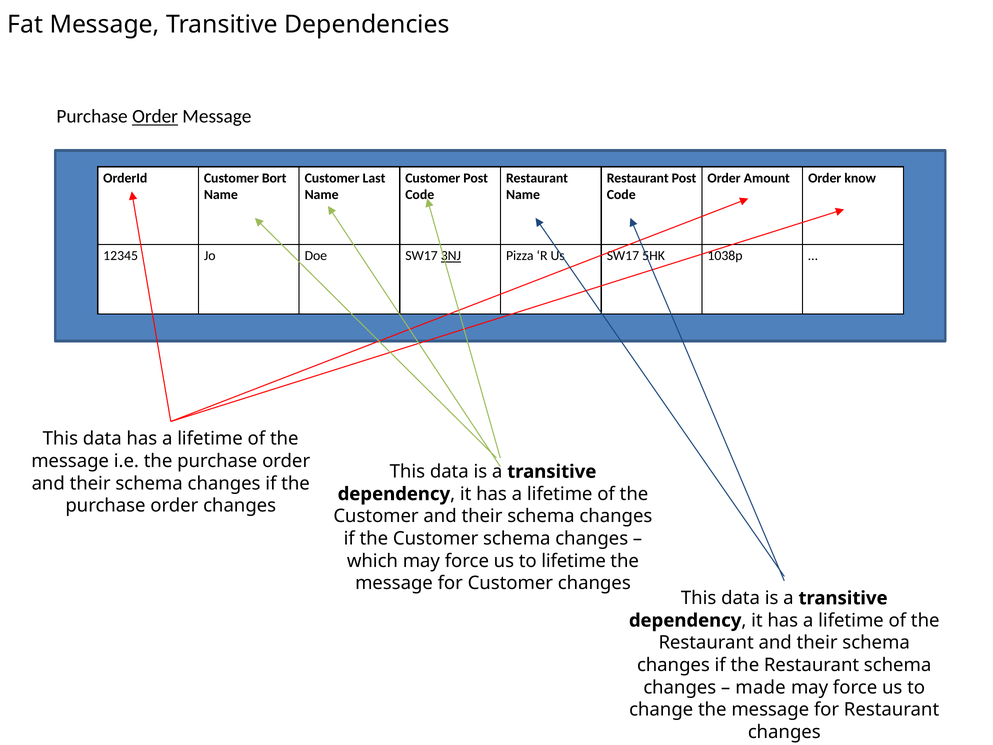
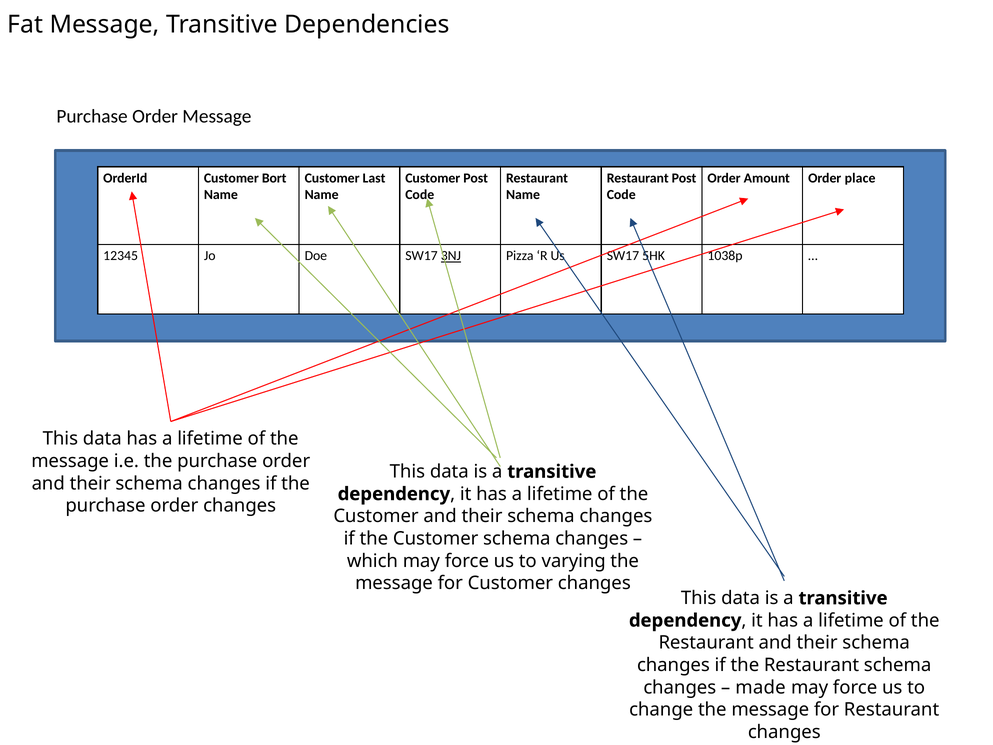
Order underline: present -> none (155, 117)
know: know -> place (860, 178)
to lifetime: lifetime -> varying (574, 561)
